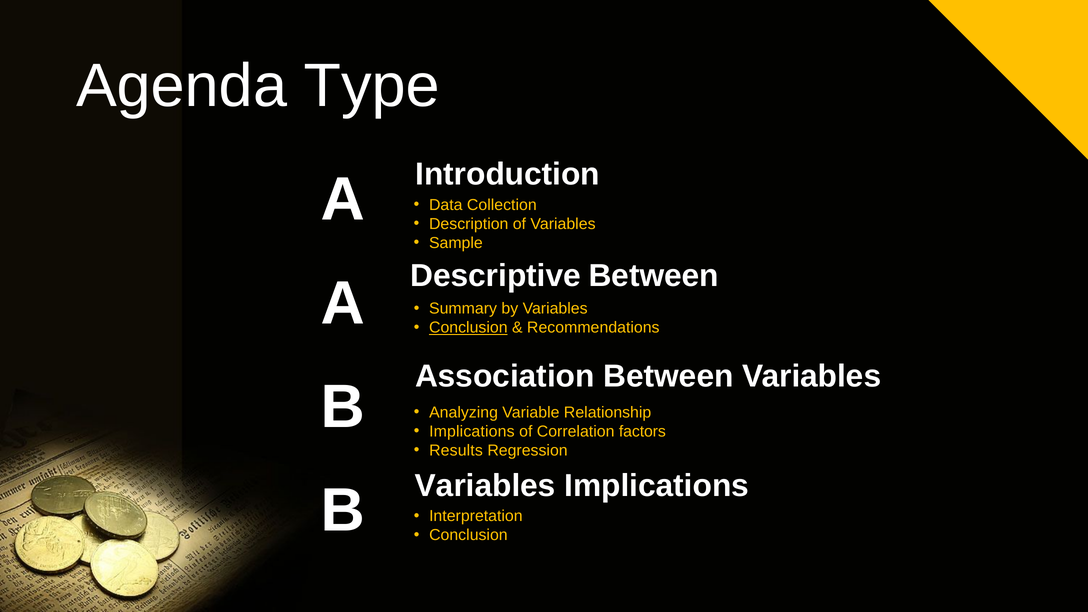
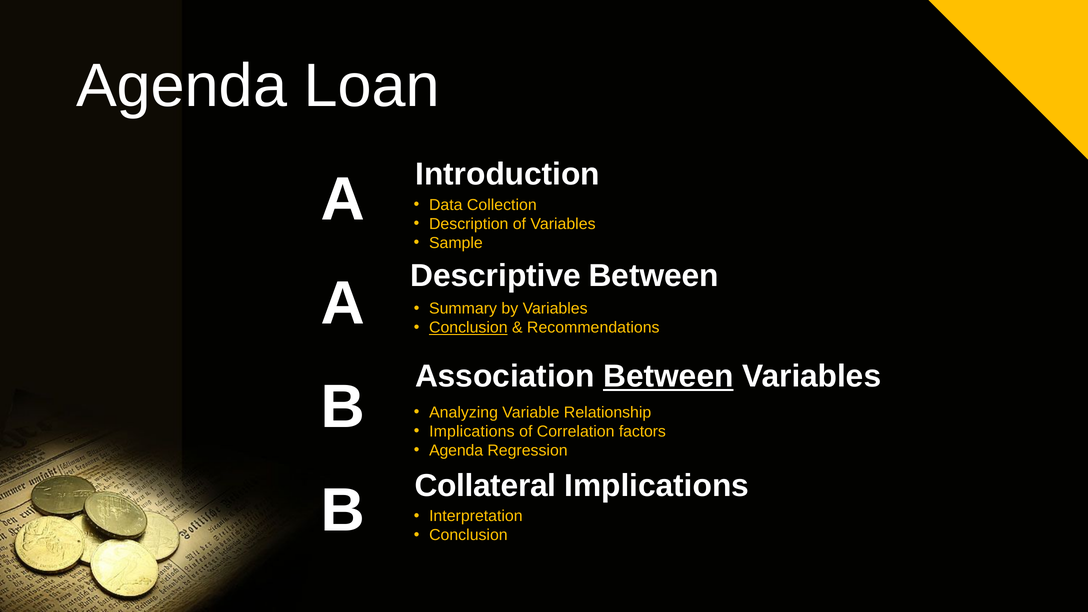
Type: Type -> Loan (372, 86)
Between underline: none -> present (668, 377)
Results: Results -> Agenda (456, 451)
Variables: Variables -> Collateral (485, 486)
